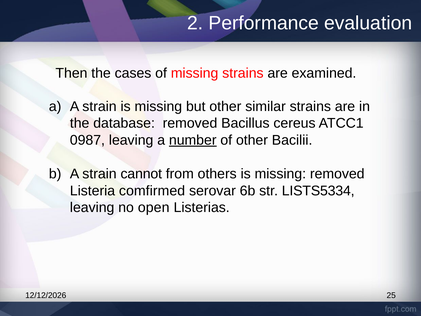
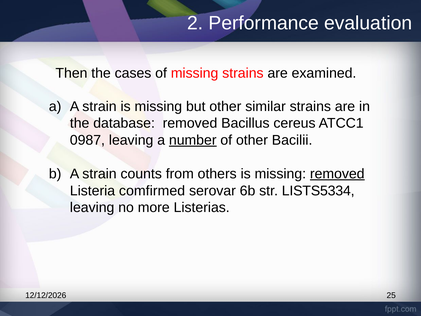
cannot: cannot -> counts (141, 174)
removed underline: none -> present (337, 174)
open: open -> more (154, 207)
